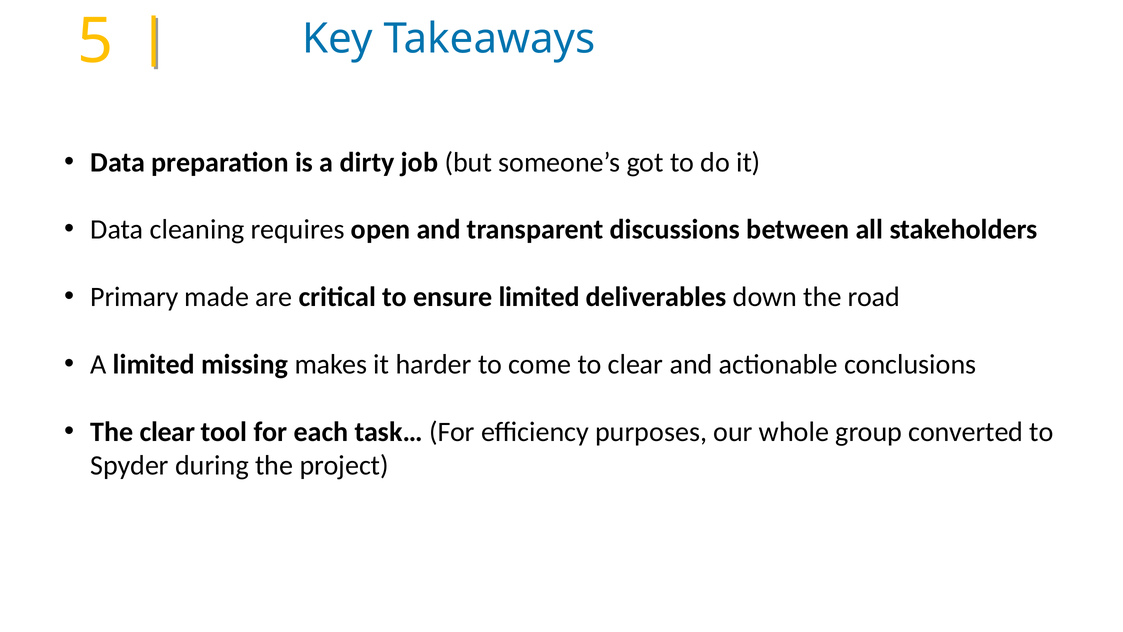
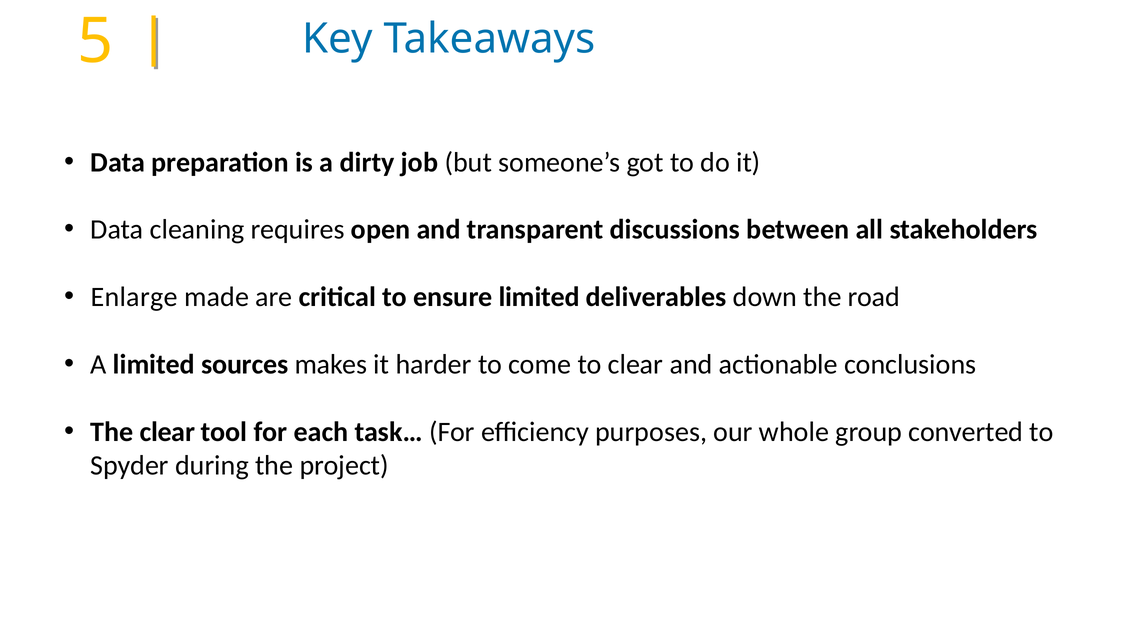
Primary: Primary -> Enlarge (134, 297)
missing: missing -> sources (245, 364)
